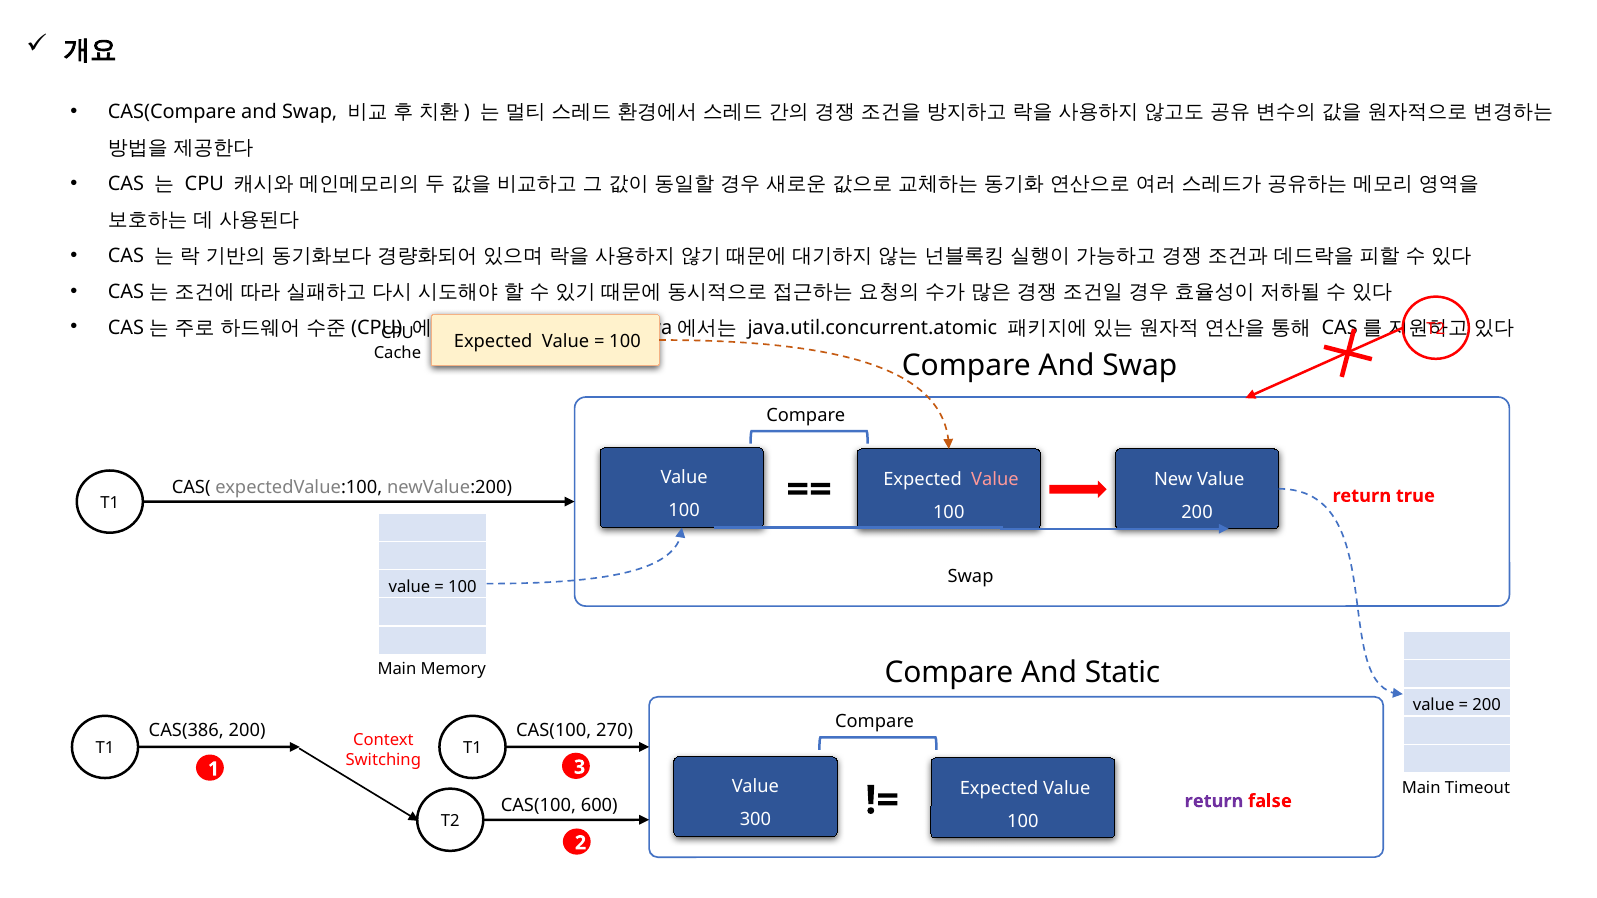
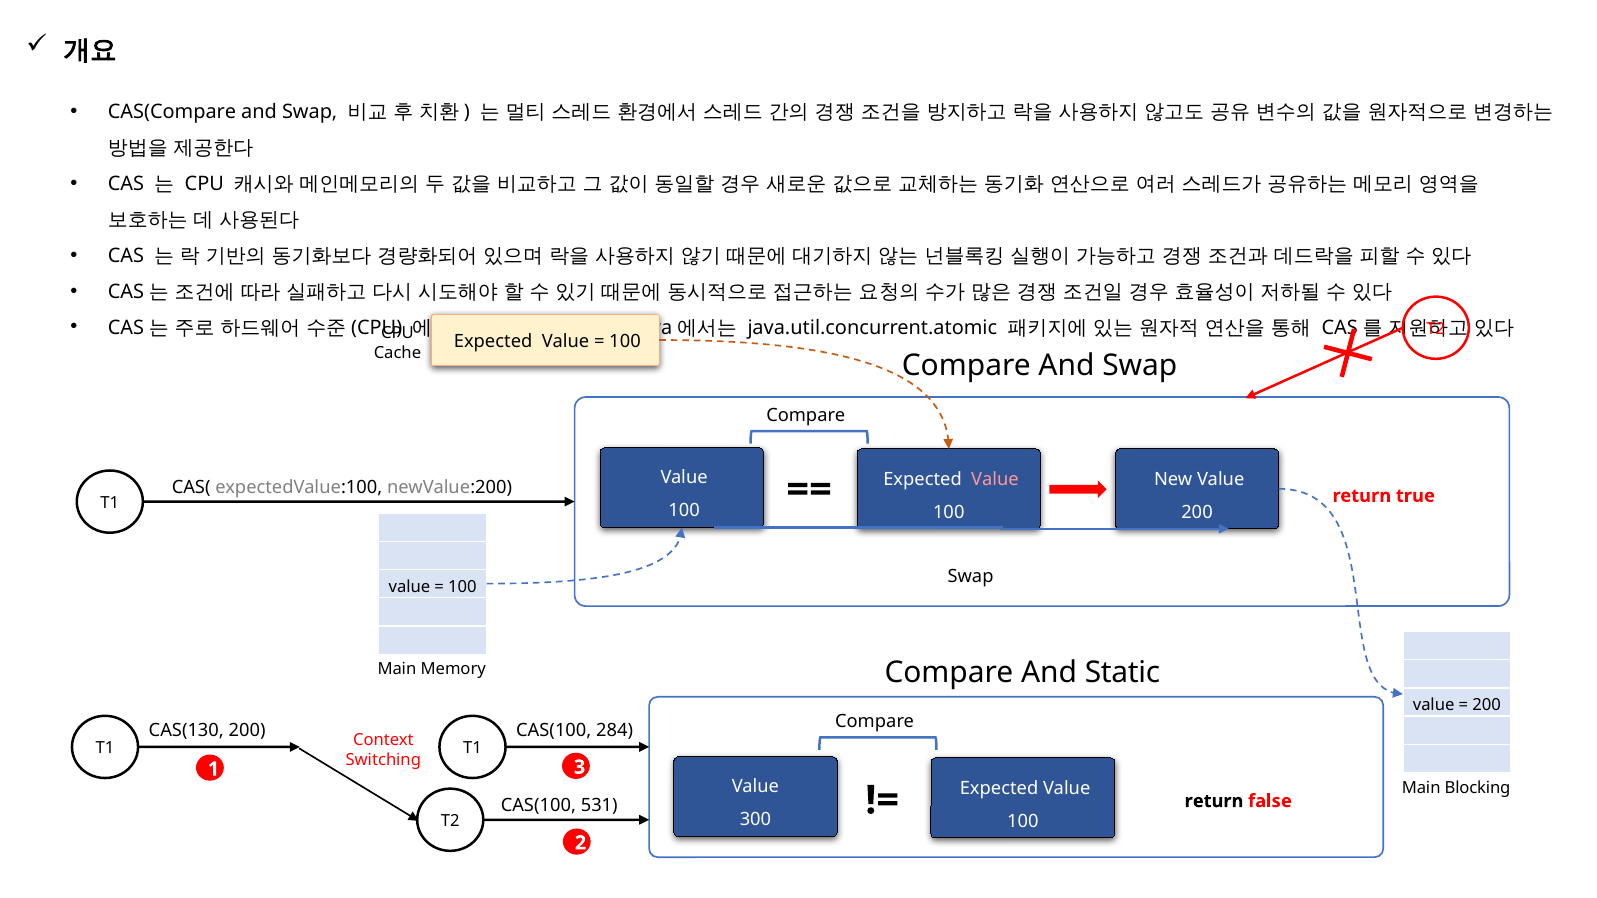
CAS(386: CAS(386 -> CAS(130 (186, 730)
270: 270 -> 284 (615, 730)
Timeout: Timeout -> Blocking (1478, 788)
return colour: purple -> black (1214, 801)
600: 600 -> 531 (599, 806)
